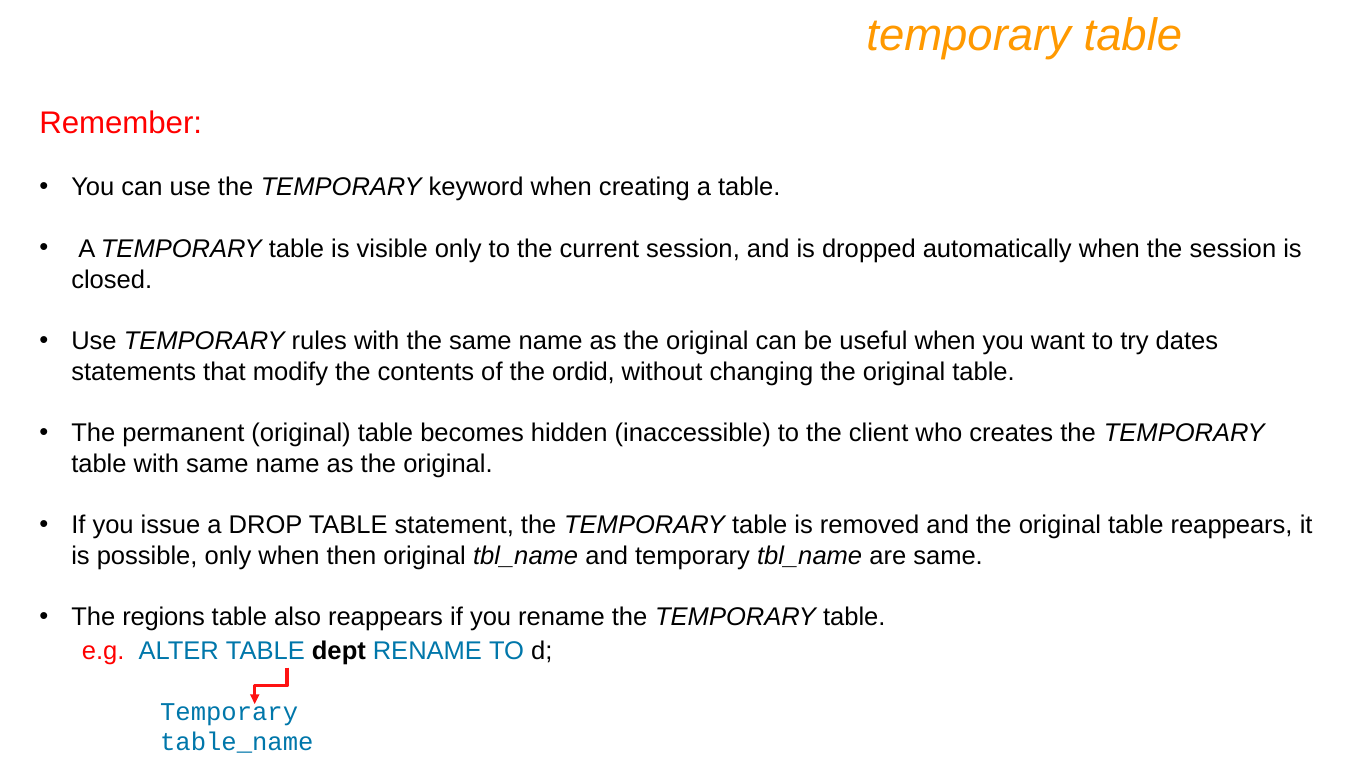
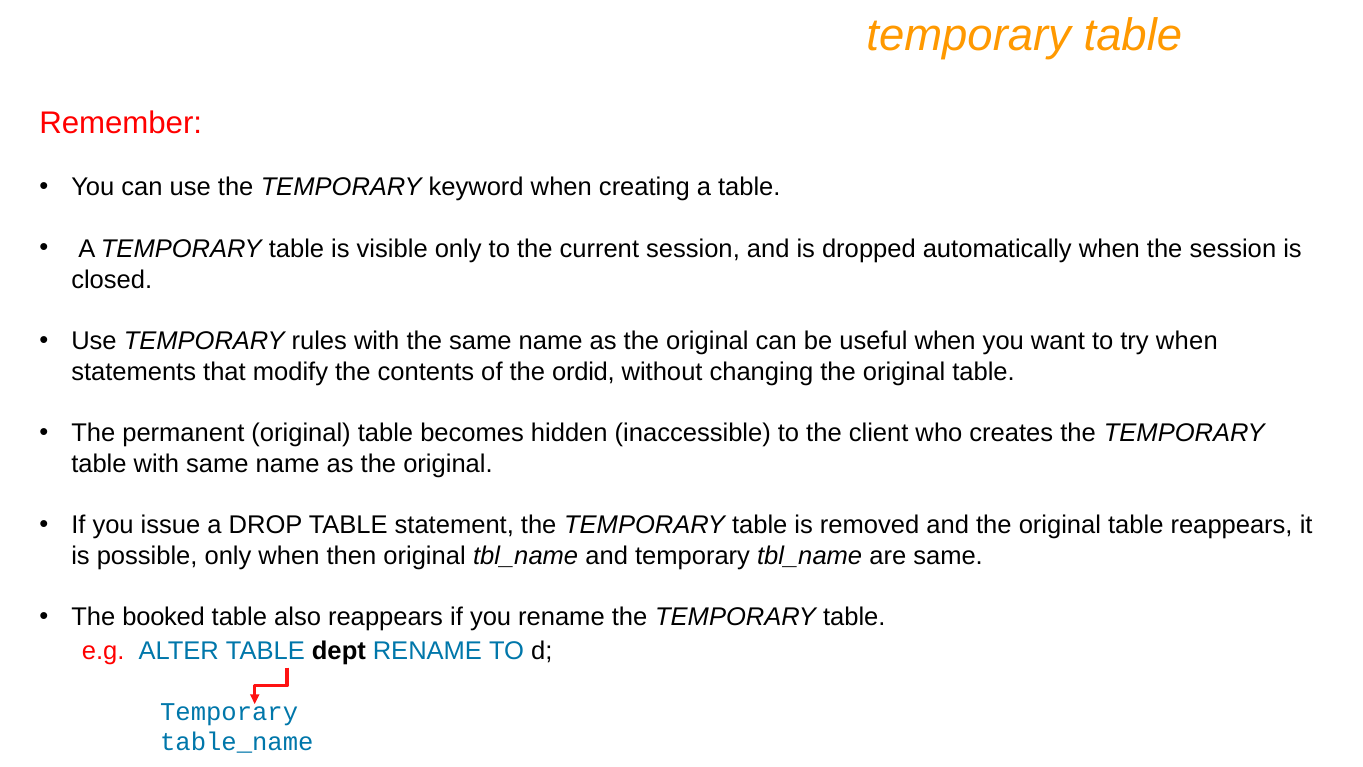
try dates: dates -> when (1187, 341)
regions: regions -> booked (164, 617)
